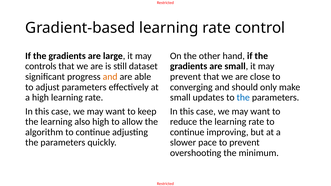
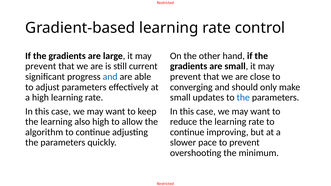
controls: controls -> prevent (41, 66)
dataset: dataset -> current (143, 66)
and colour: orange -> blue (110, 77)
